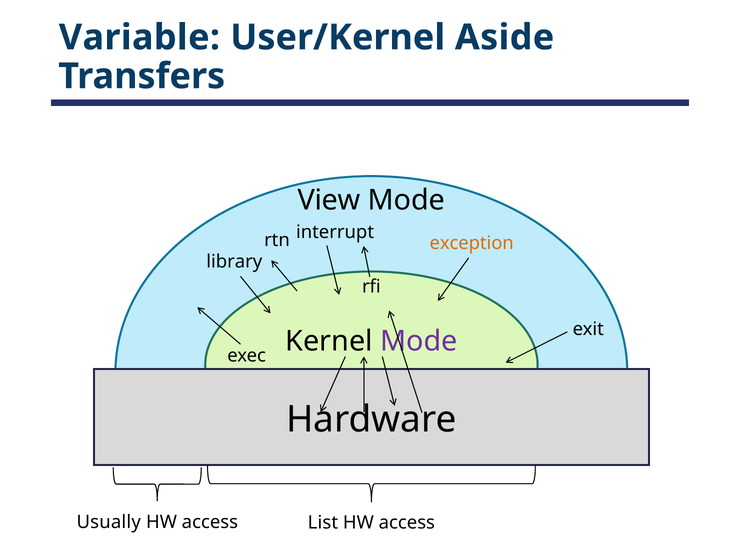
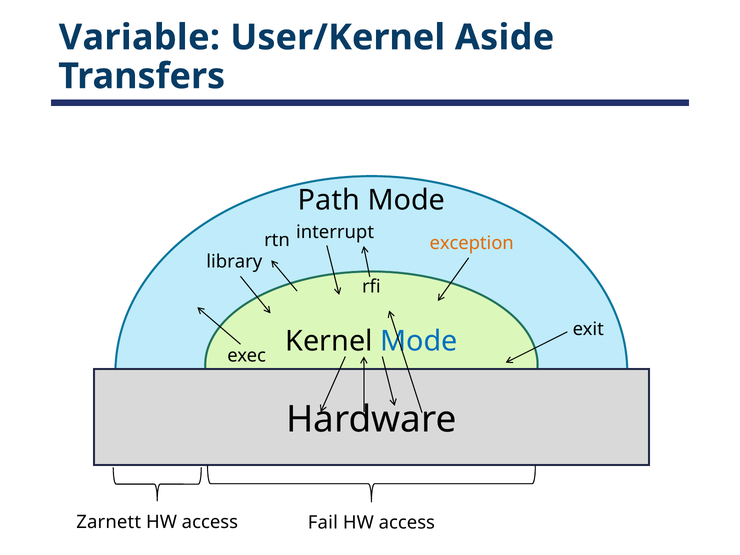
View: View -> Path (329, 200)
Mode colour: purple -> blue (419, 341)
Usually: Usually -> Zarnett (109, 522)
List: List -> Fail (323, 523)
